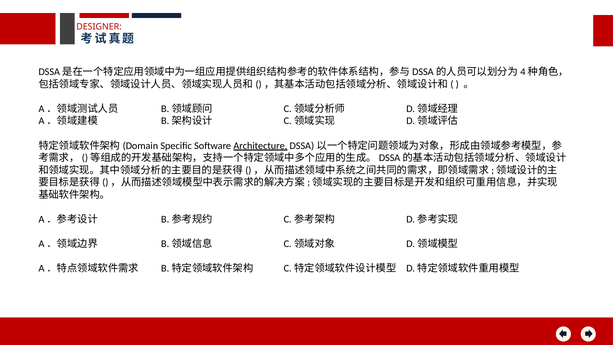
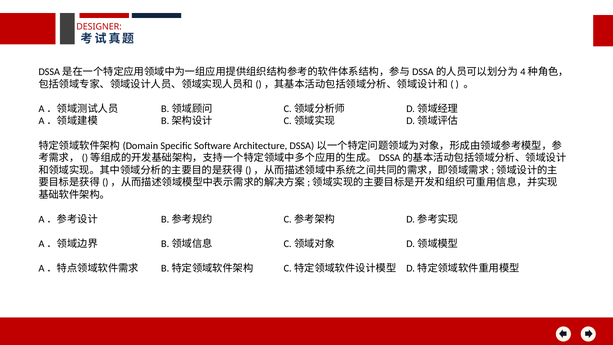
Architecture underline: present -> none (260, 146)
